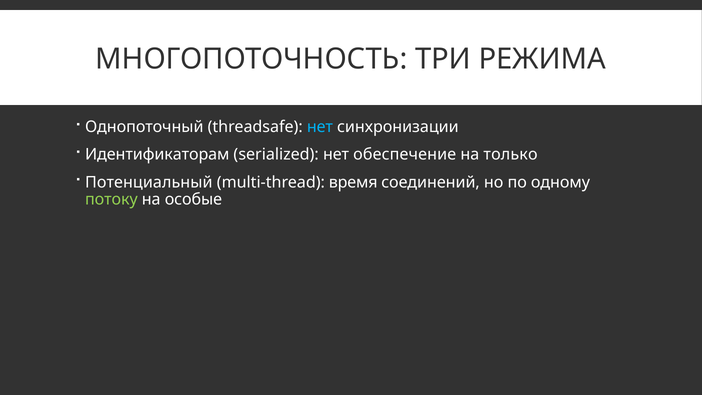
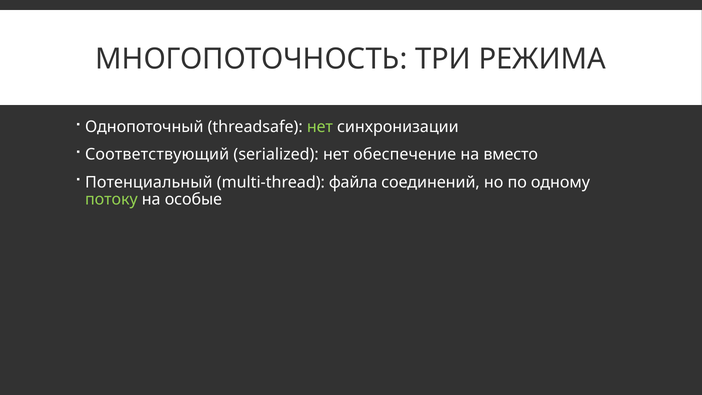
нет colour: light blue -> light green (320, 127)
Идентификаторам: Идентификаторам -> Соответствующий (157, 155)
только: только -> вместо (511, 155)
время: время -> файла (353, 182)
